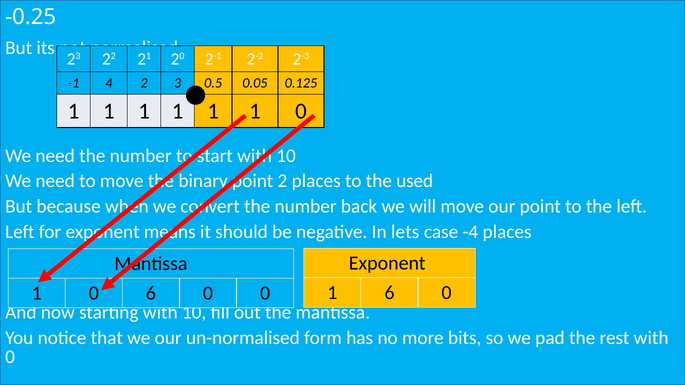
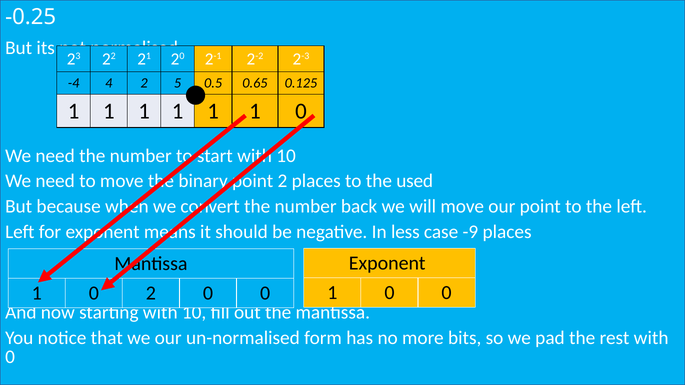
-1: -1 -> -4 (74, 83)
3: 3 -> 5 (178, 83)
0.05: 0.05 -> 0.65 (255, 83)
lets: lets -> less (405, 232)
-4: -4 -> -9 (470, 232)
6: 6 -> 0 (389, 293)
0 6: 6 -> 2 (151, 294)
